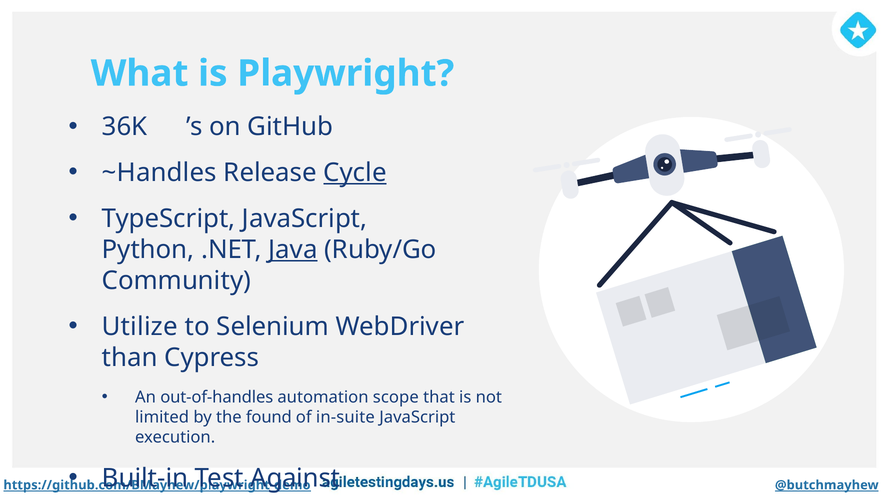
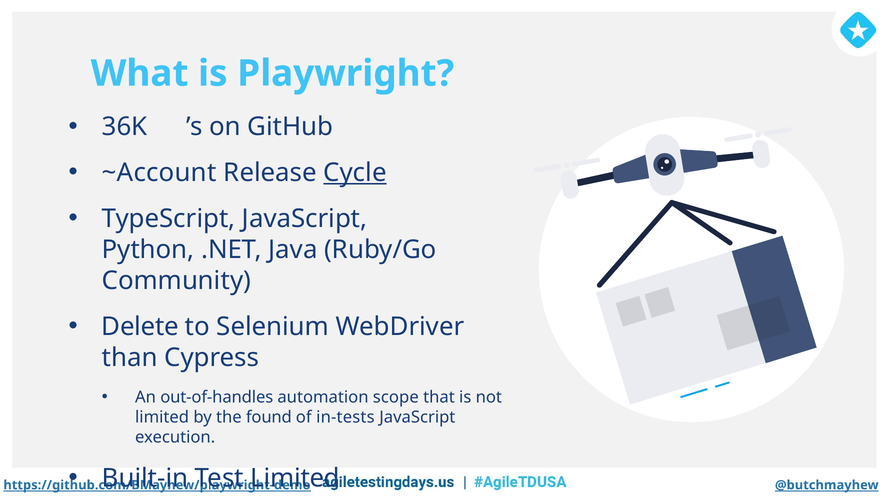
~Handles: ~Handles -> ~Account (159, 173)
Java underline: present -> none (293, 250)
Utilize: Utilize -> Delete (140, 327)
in-suite: in-suite -> in-tests (345, 417)
Against: Against -> Limited (295, 478)
